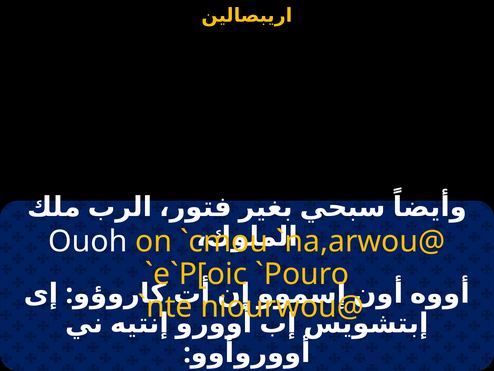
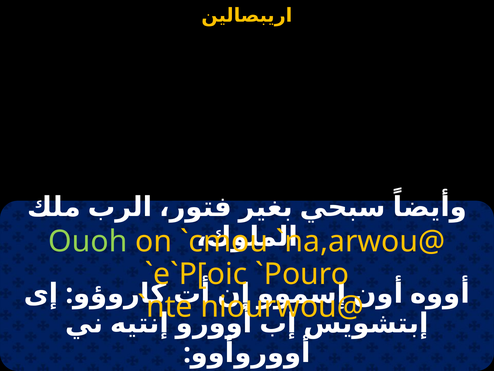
Ouoh colour: white -> light green (88, 241)
